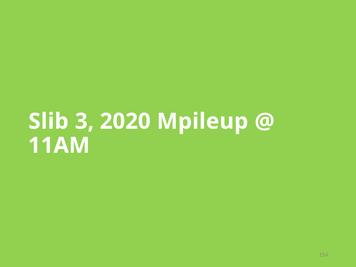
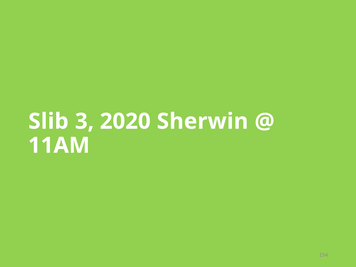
Mpileup: Mpileup -> Sherwin (203, 121)
